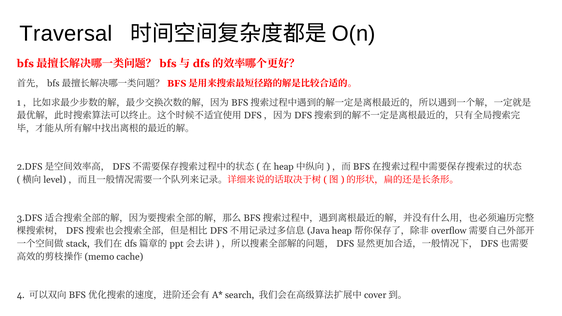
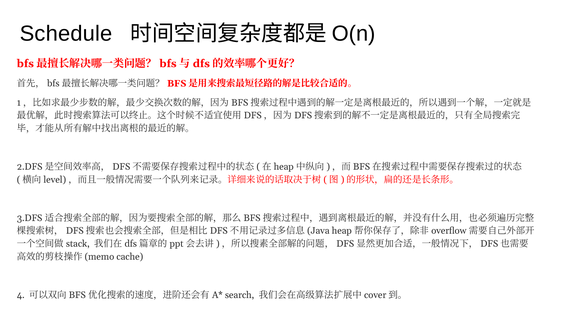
Traversal: Traversal -> Schedule (66, 34)
